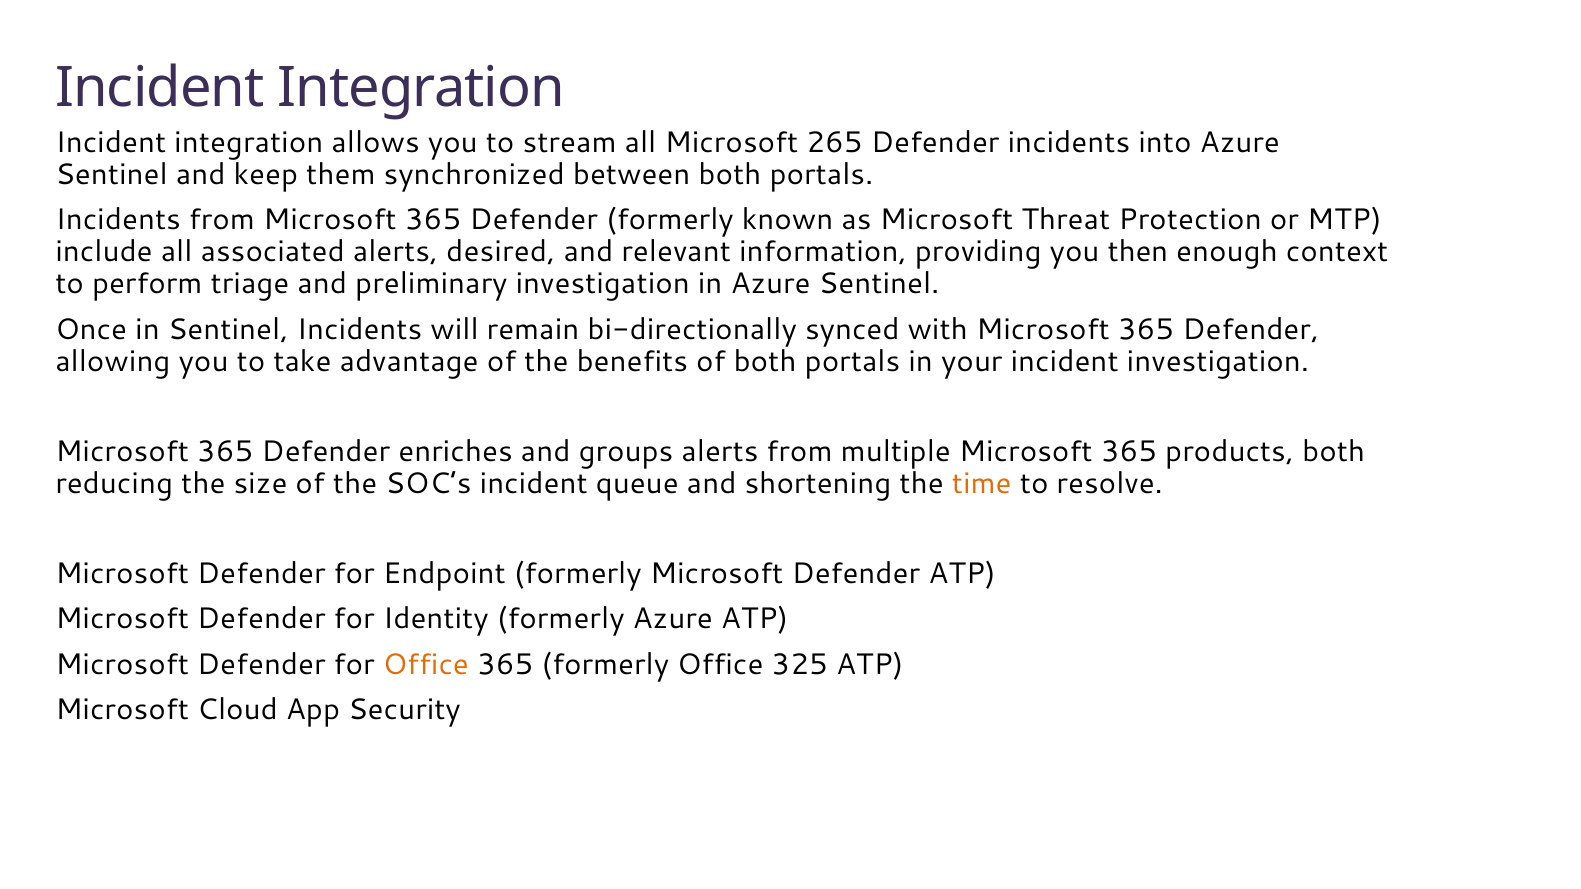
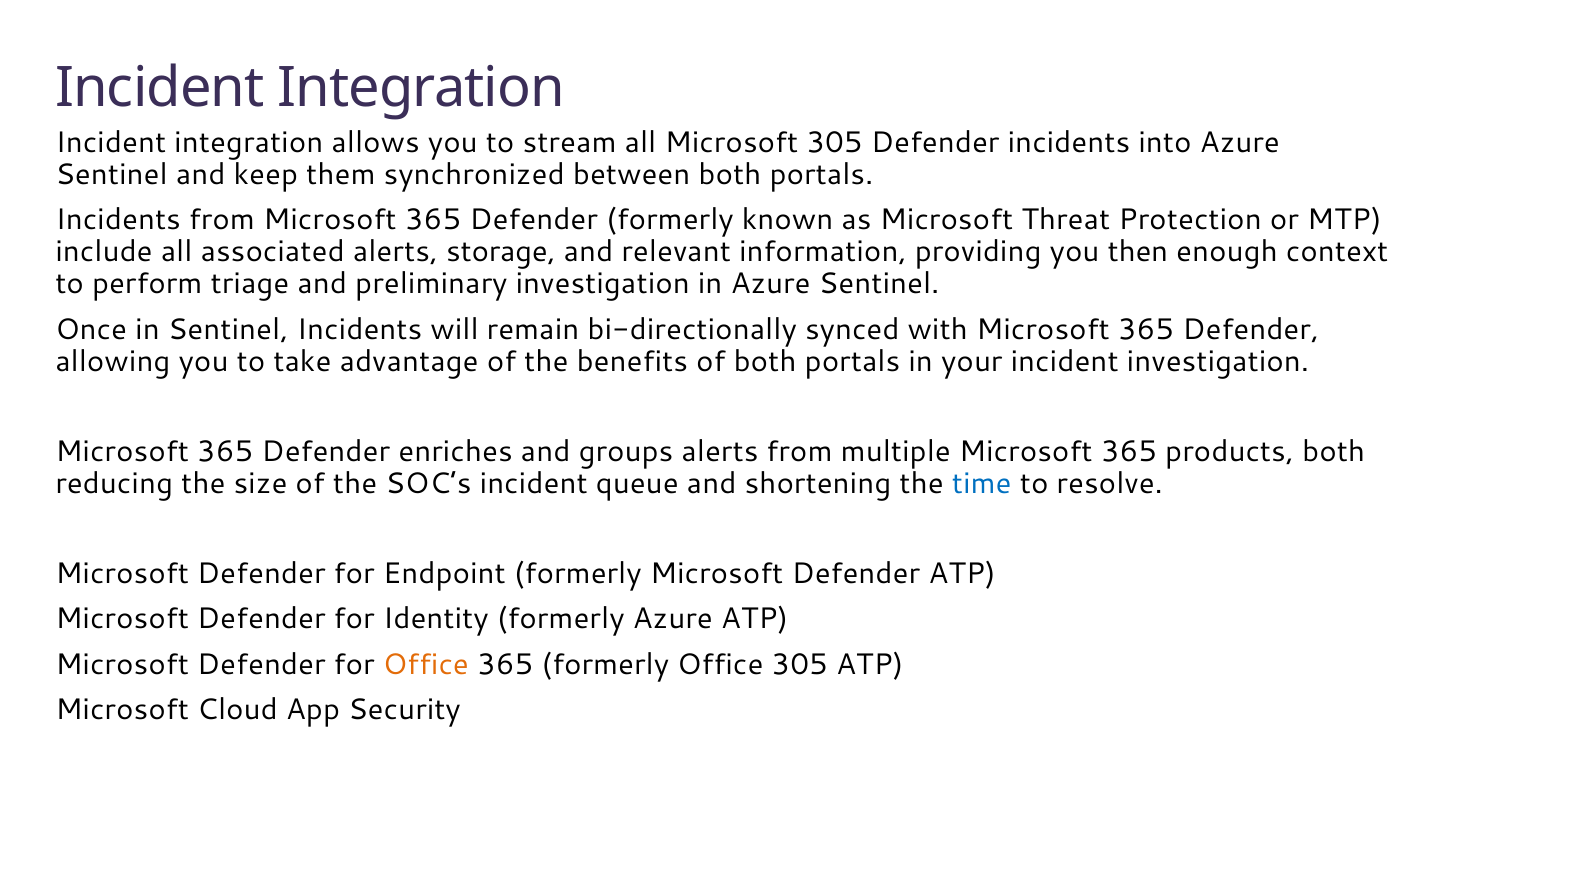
Microsoft 265: 265 -> 305 (835, 143)
desired: desired -> storage (501, 252)
time colour: orange -> blue (982, 484)
Office 325: 325 -> 305 (800, 665)
